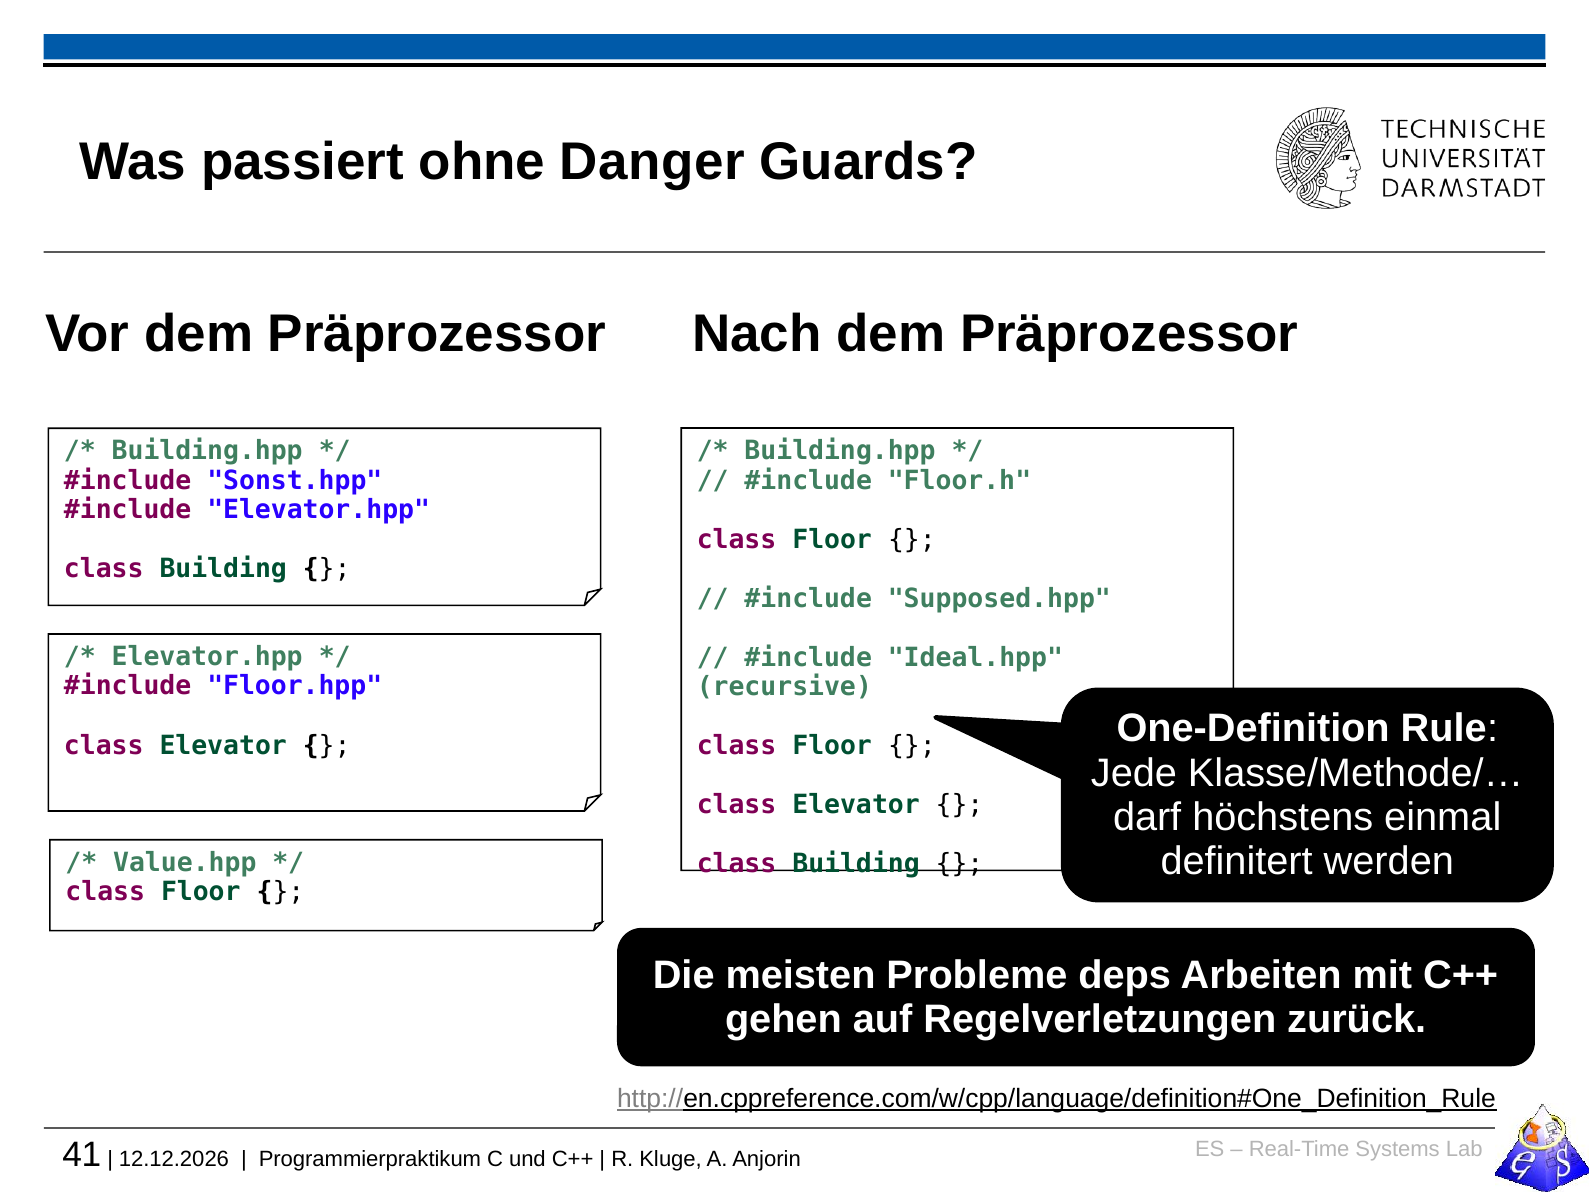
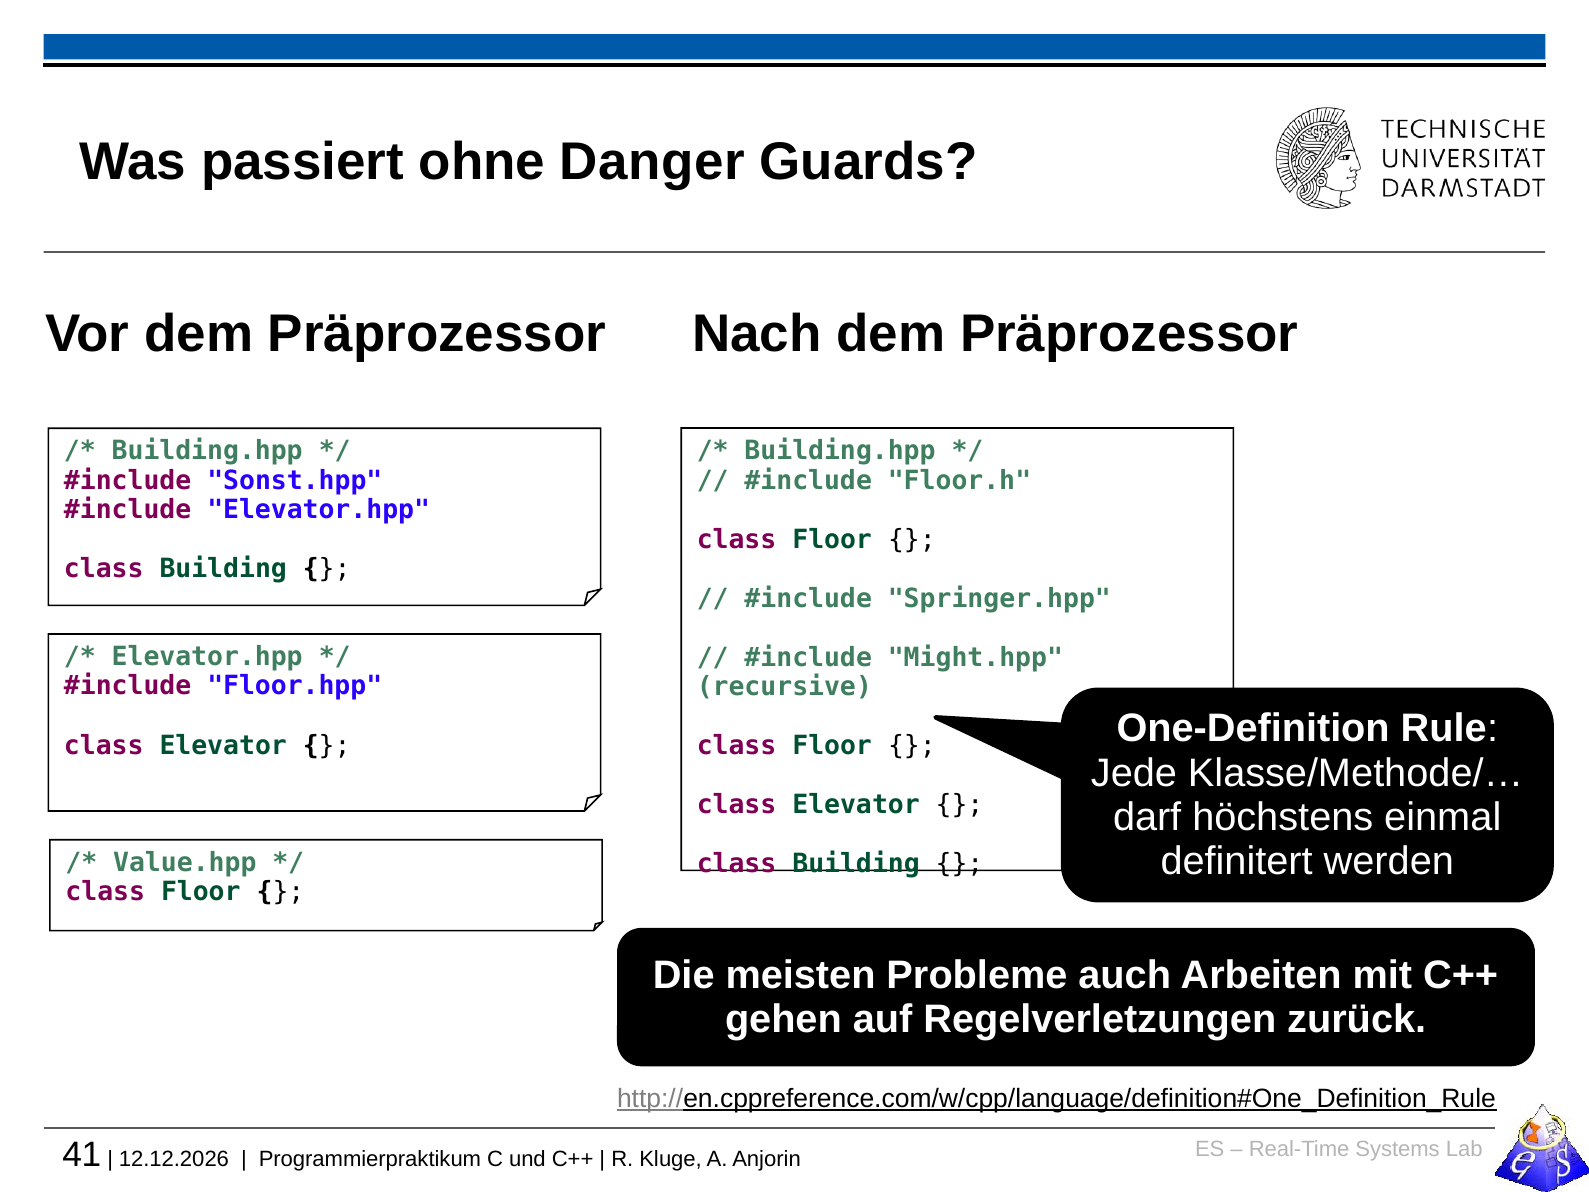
Supposed.hpp: Supposed.hpp -> Springer.hpp (999, 598)
Ideal.hpp: Ideal.hpp -> Might.hpp (975, 657)
deps: deps -> auch (1125, 975)
